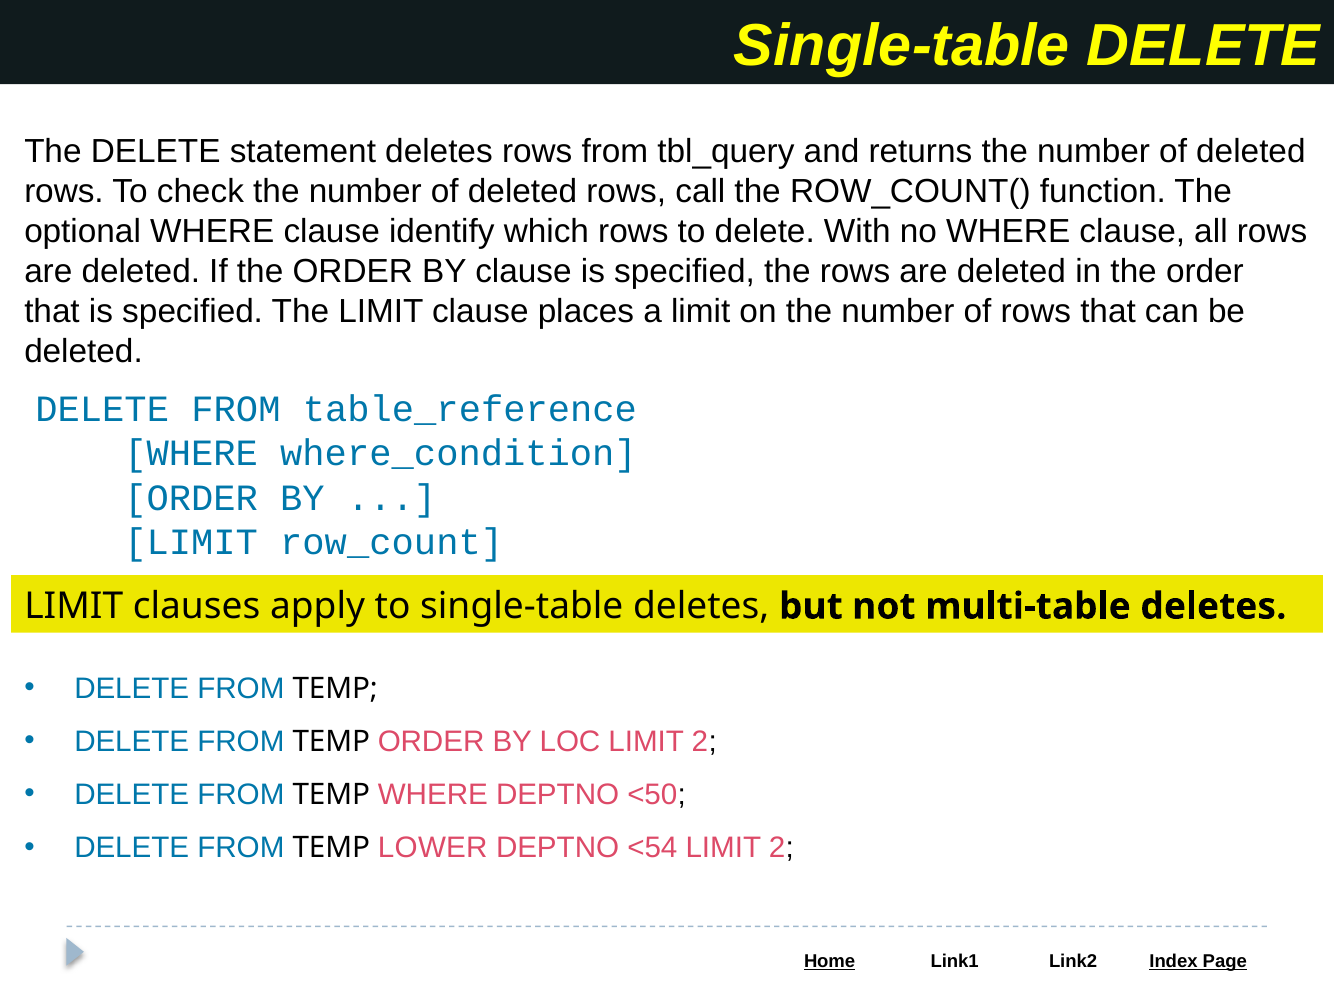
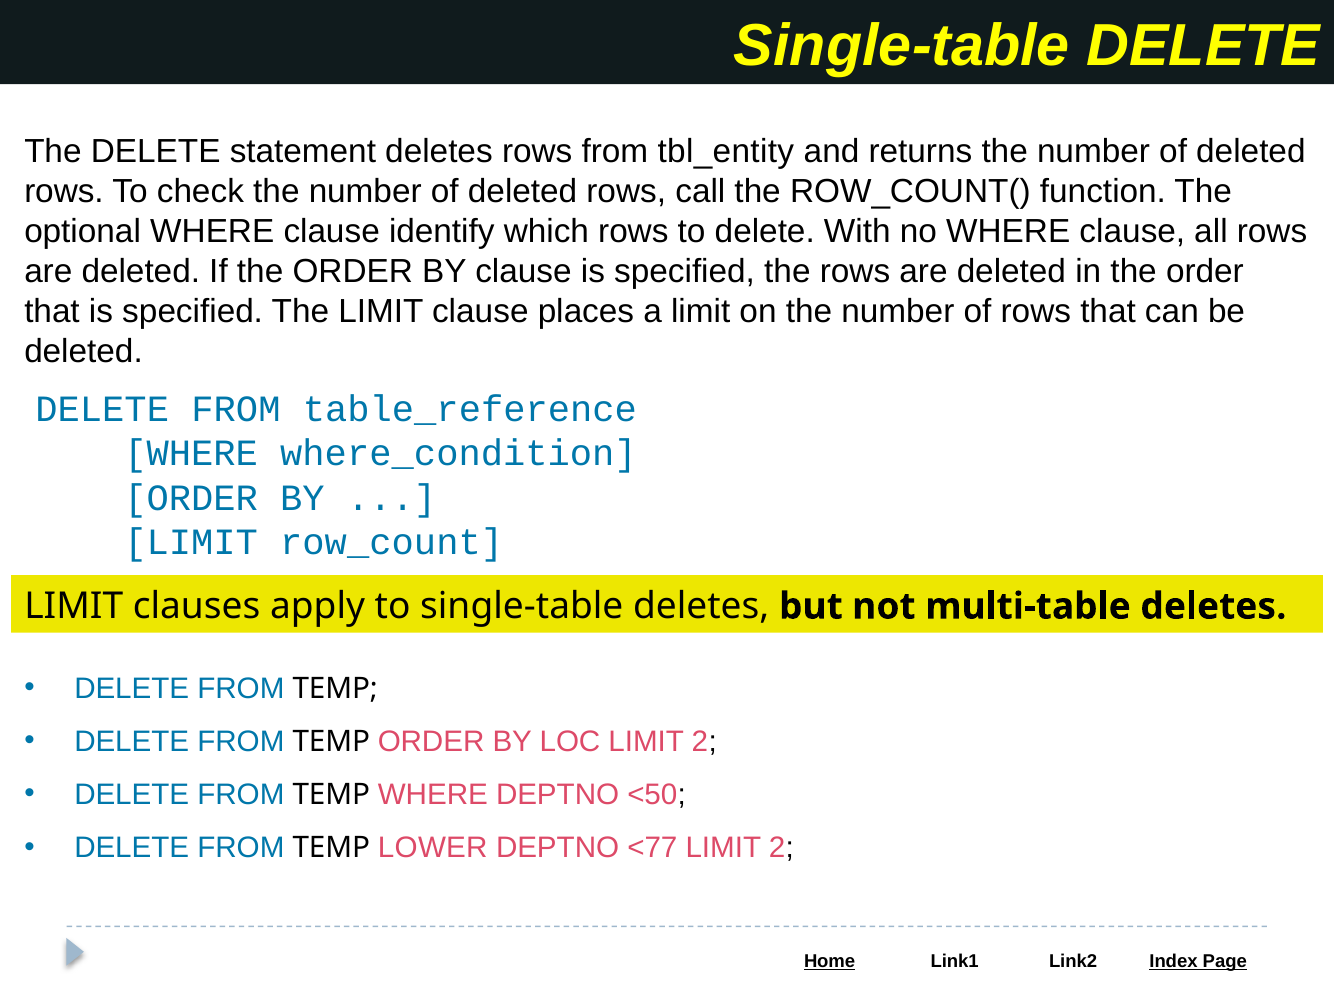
tbl_query: tbl_query -> tbl_entity (726, 151)
<54: <54 -> <77 (652, 849)
